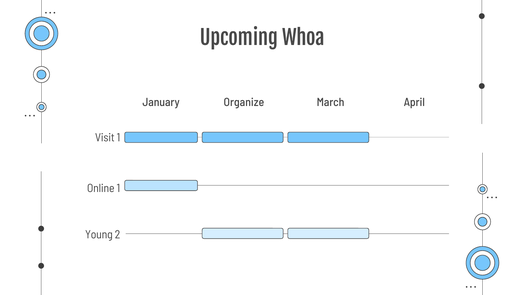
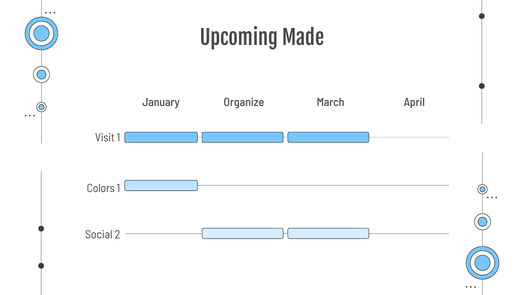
Whoa: Whoa -> Made (303, 38)
Online: Online -> Colors (101, 188)
Young: Young -> Social (99, 234)
